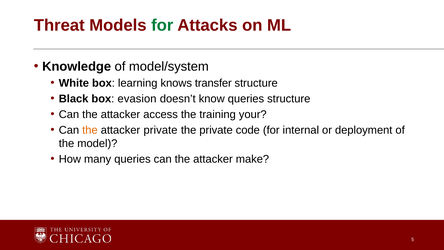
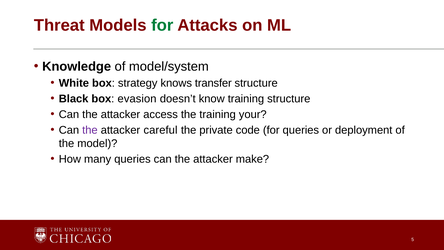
learning: learning -> strategy (138, 83)
know queries: queries -> training (246, 99)
the colour: orange -> purple (90, 130)
attacker private: private -> careful (161, 130)
for internal: internal -> queries (301, 130)
